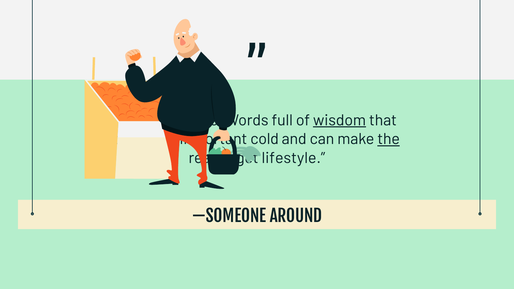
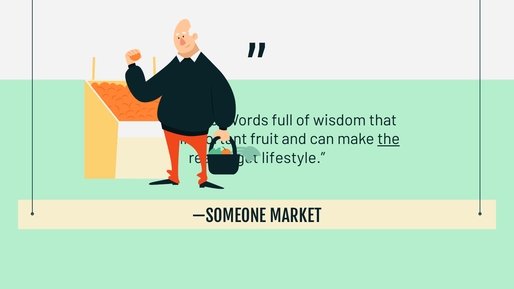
wisdom underline: present -> none (340, 120)
cold: cold -> fruit (265, 139)
AROUND: AROUND -> MARKET (296, 217)
